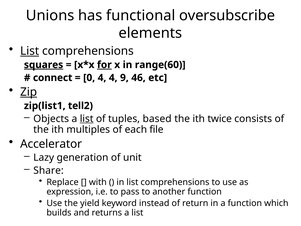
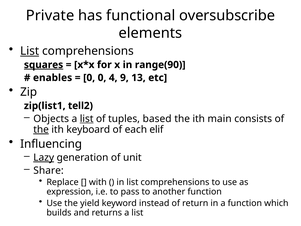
Unions: Unions -> Private (50, 15)
for underline: present -> none (104, 65)
range(60: range(60 -> range(90 (160, 65)
connect: connect -> enables (53, 78)
0 4: 4 -> 0 (102, 78)
46: 46 -> 13 (138, 78)
Zip underline: present -> none (29, 92)
twice: twice -> main (220, 119)
the underline: none -> present (41, 129)
multiples: multiples -> keyboard (88, 129)
file: file -> elif (156, 129)
Accelerator: Accelerator -> Influencing (51, 144)
Lazy underline: none -> present (44, 157)
